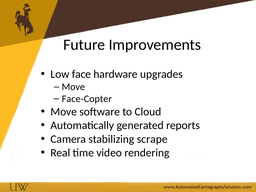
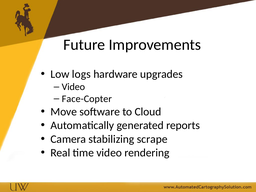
face: face -> logs (81, 74)
Move: Move -> Video (73, 87)
